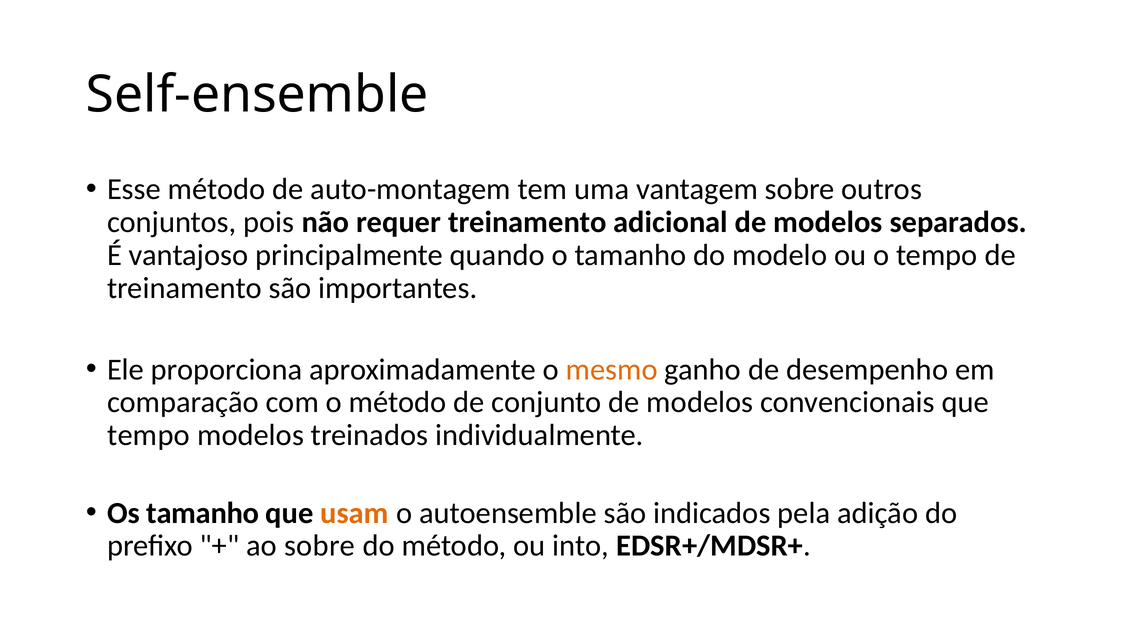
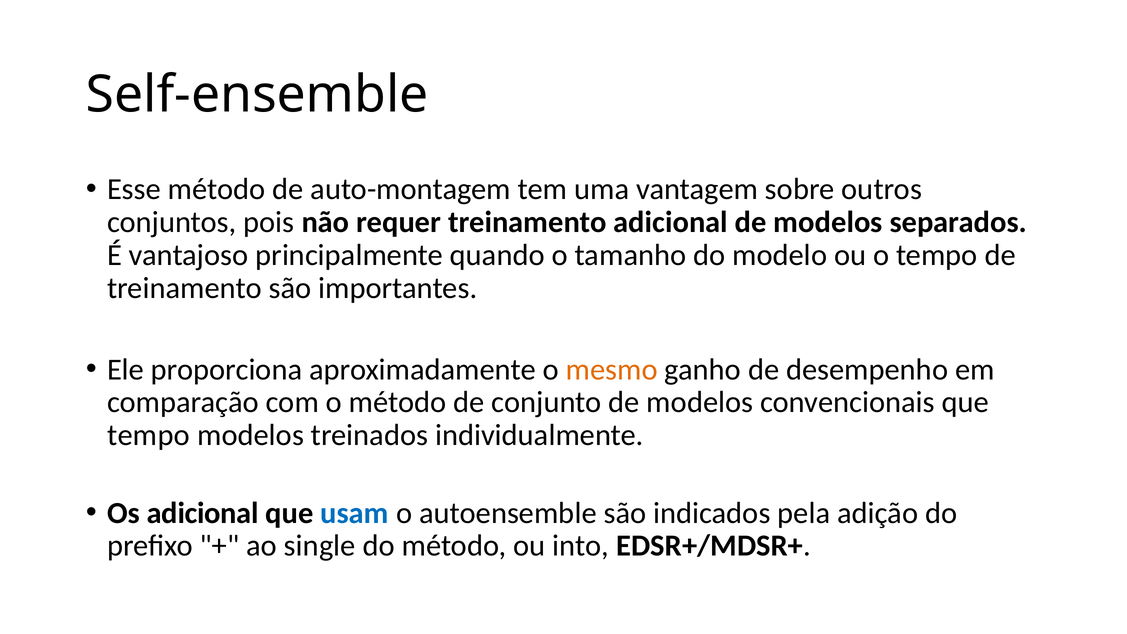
Os tamanho: tamanho -> adicional (203, 513)
usam colour: orange -> blue (355, 513)
ao sobre: sobre -> single (320, 546)
